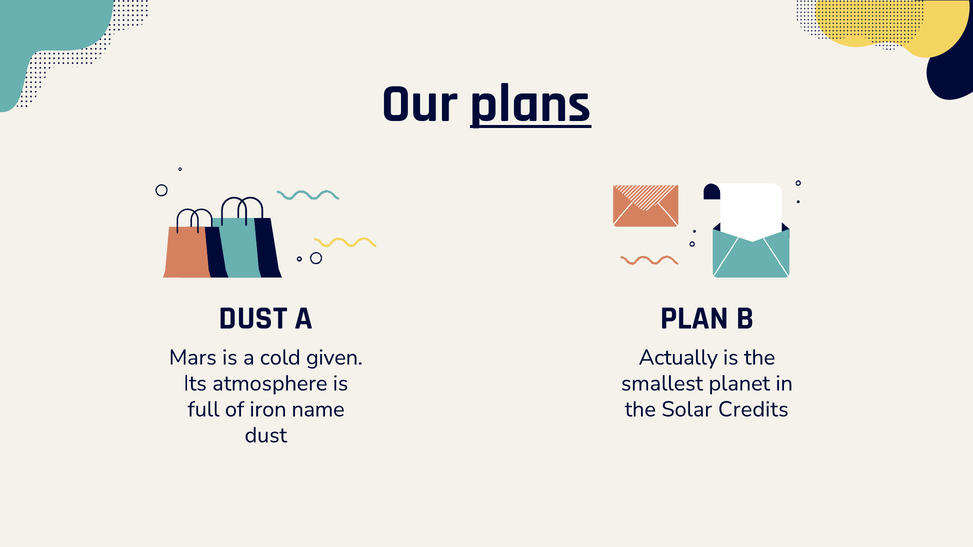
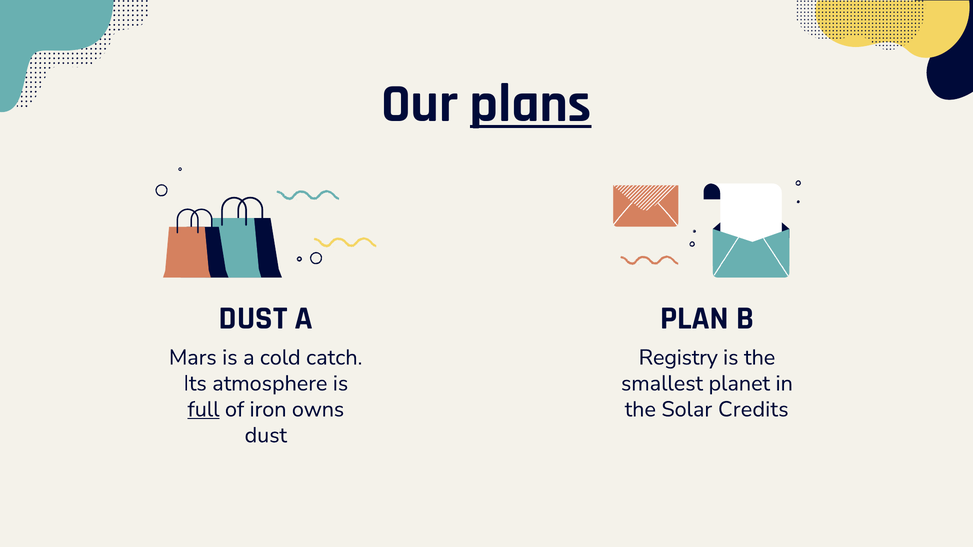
given: given -> catch (334, 358)
Actually: Actually -> Registry (678, 358)
full underline: none -> present (204, 409)
name: name -> owns (318, 409)
